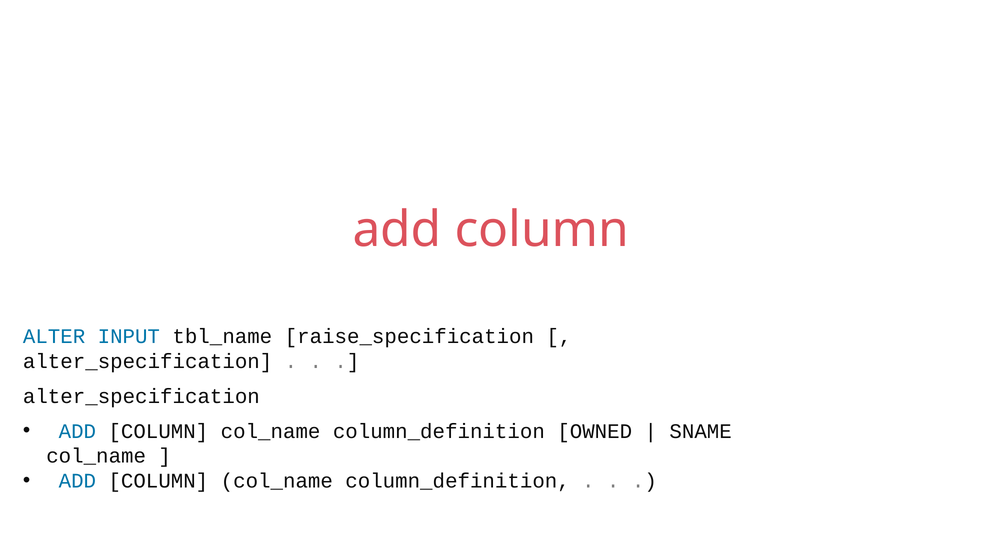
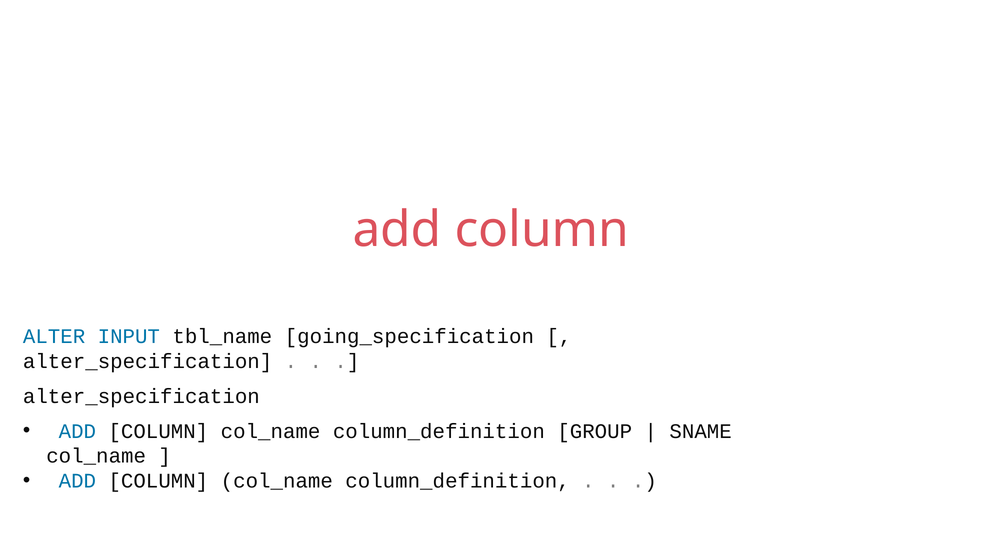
raise_specification: raise_specification -> going_specification (409, 336)
OWNED: OWNED -> GROUP (595, 431)
